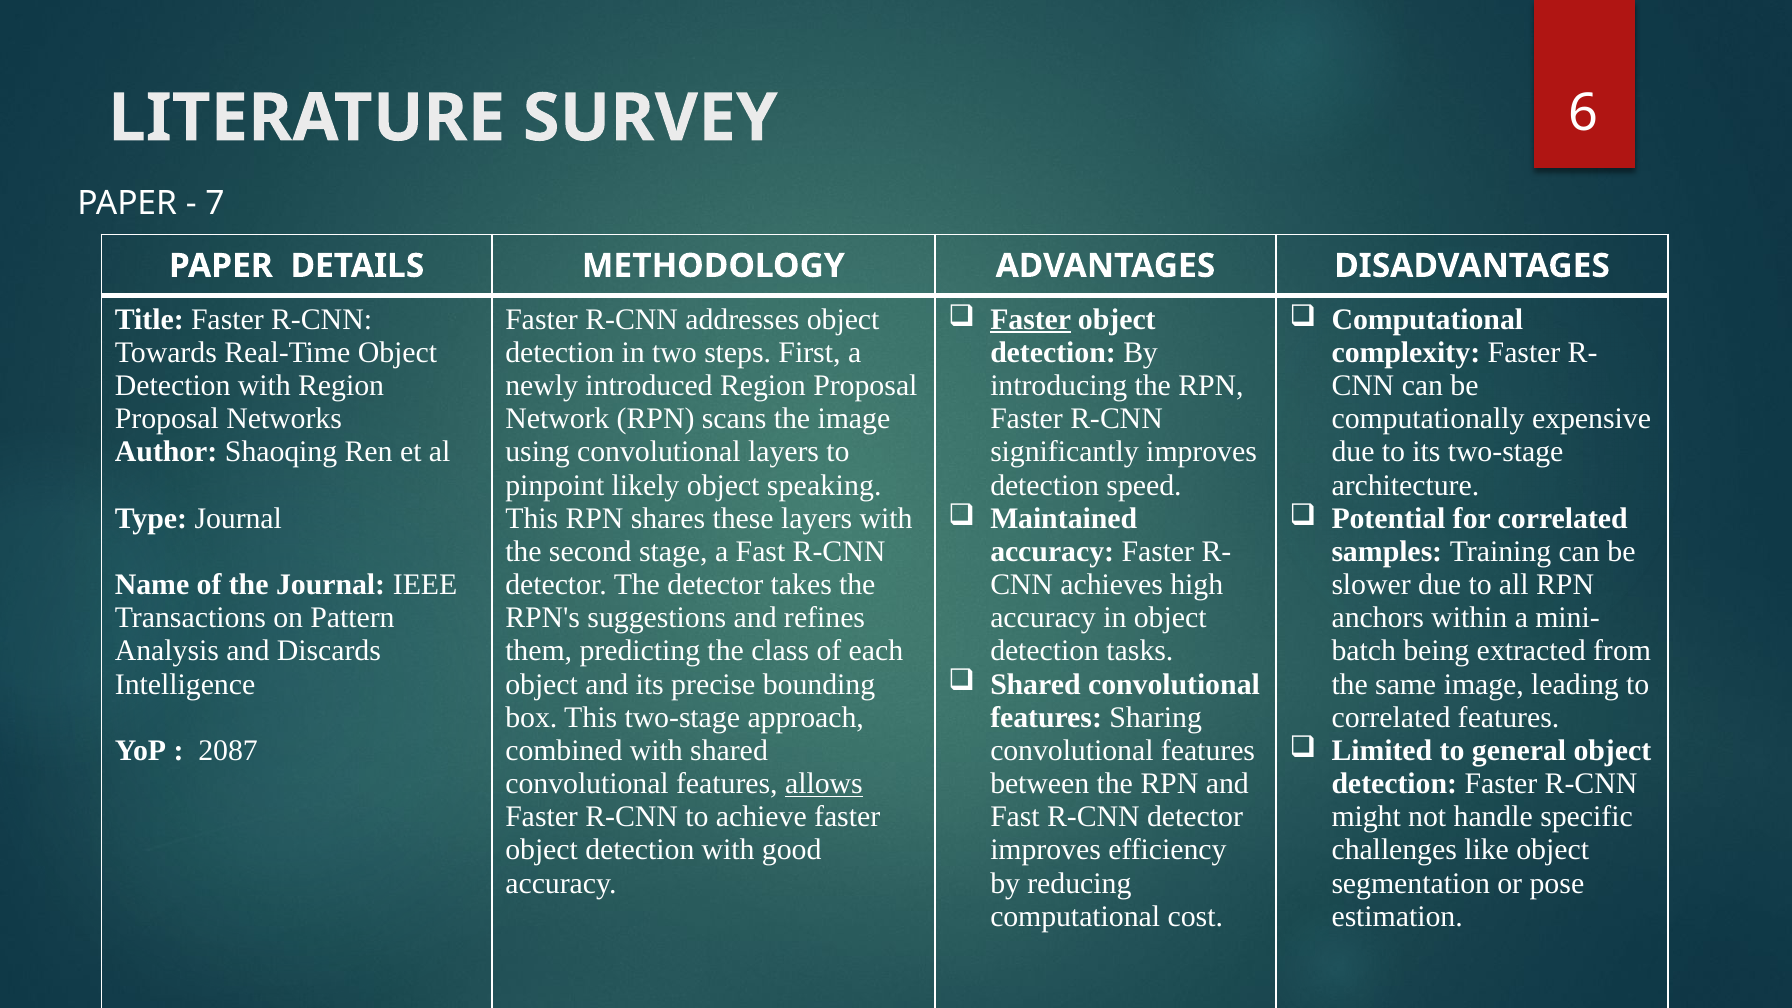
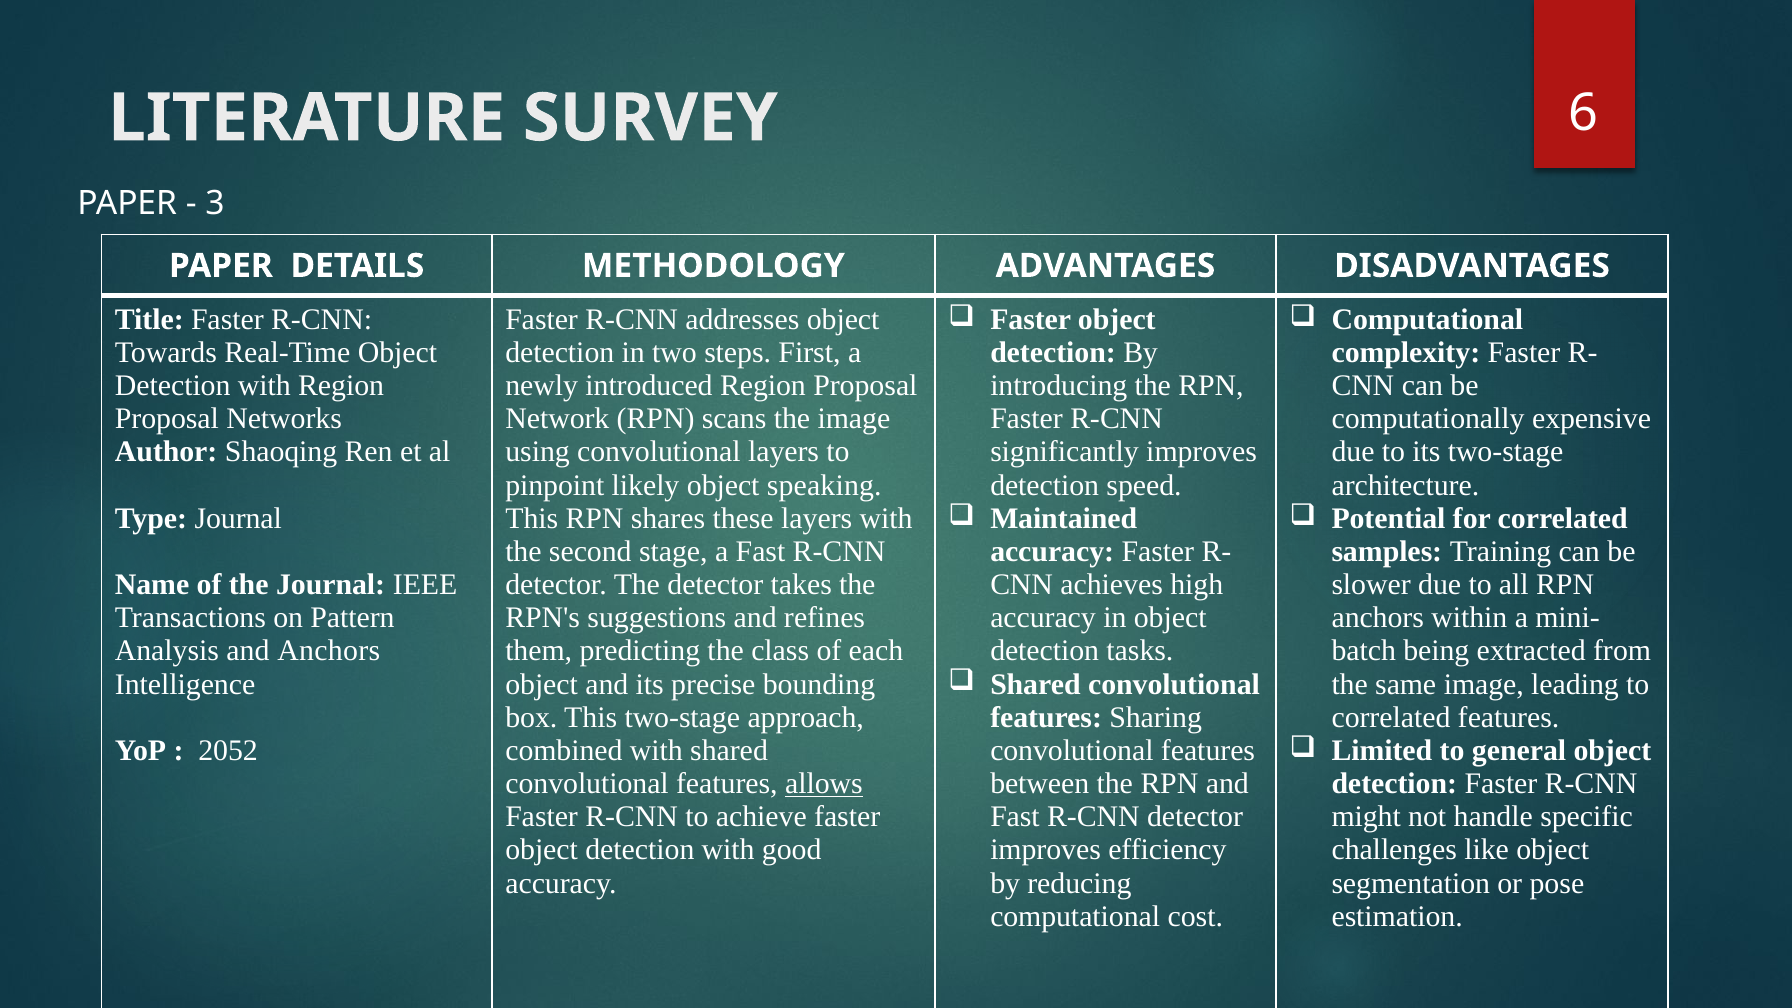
7: 7 -> 3 (215, 204)
Faster underline: present -> none (1031, 319)
and Discards: Discards -> Anchors (329, 651)
2087: 2087 -> 2052 (228, 751)
